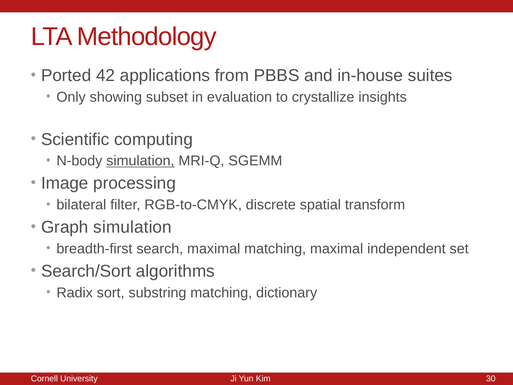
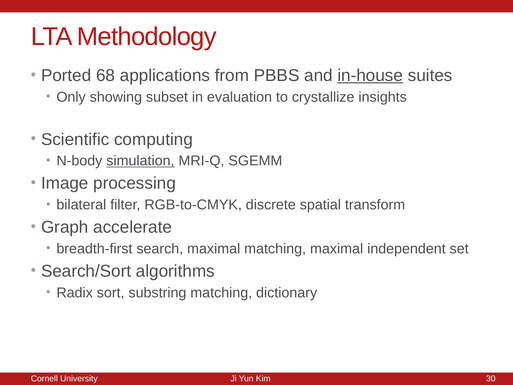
42: 42 -> 68 (106, 75)
in-house underline: none -> present (370, 75)
Graph simulation: simulation -> accelerate (133, 227)
